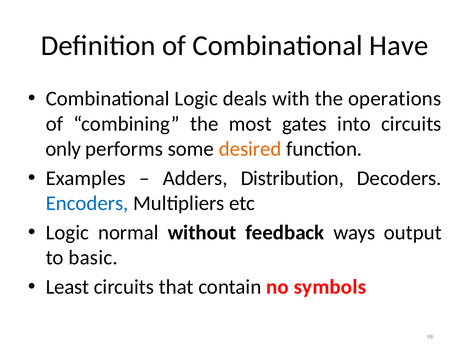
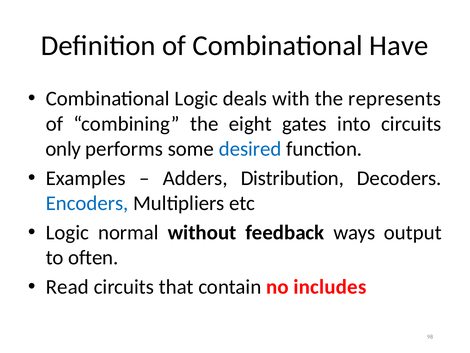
operations: operations -> represents (395, 99)
most: most -> eight (250, 124)
desired colour: orange -> blue (250, 149)
basic: basic -> often (93, 257)
Least: Least -> Read (67, 287)
symbols: symbols -> includes (330, 287)
